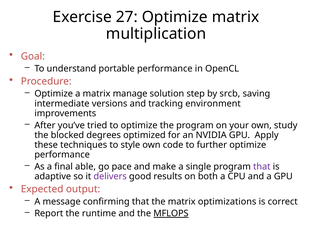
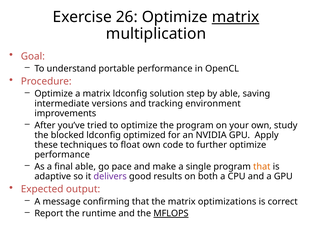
27: 27 -> 26 (127, 17)
matrix underline: none -> present (236, 17)
matrix manage: manage -> ldconfig (130, 94)
by srcb: srcb -> able (230, 94)
blocked degrees: degrees -> ldconfig (104, 135)
style: style -> float (130, 145)
that colour: purple -> orange (262, 167)
